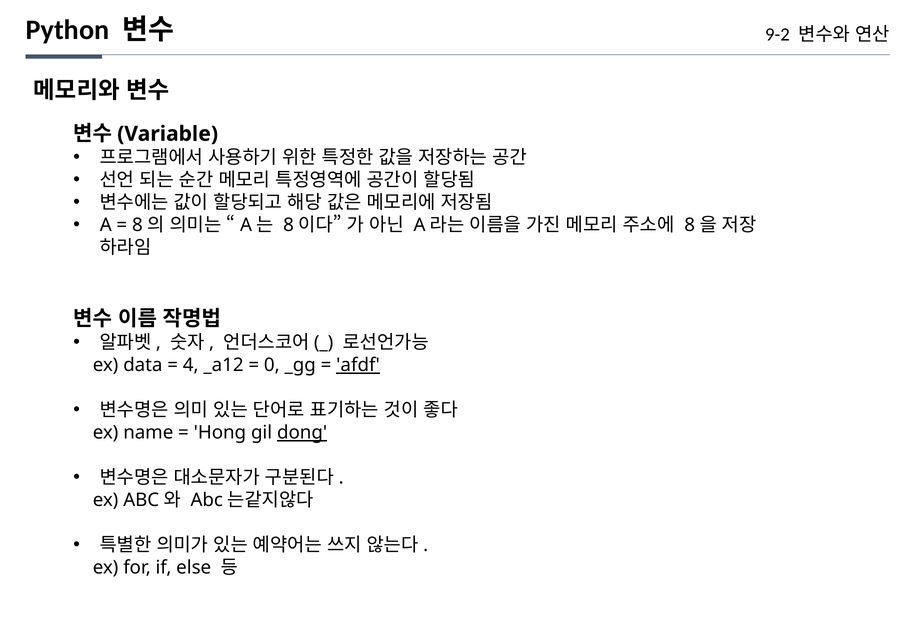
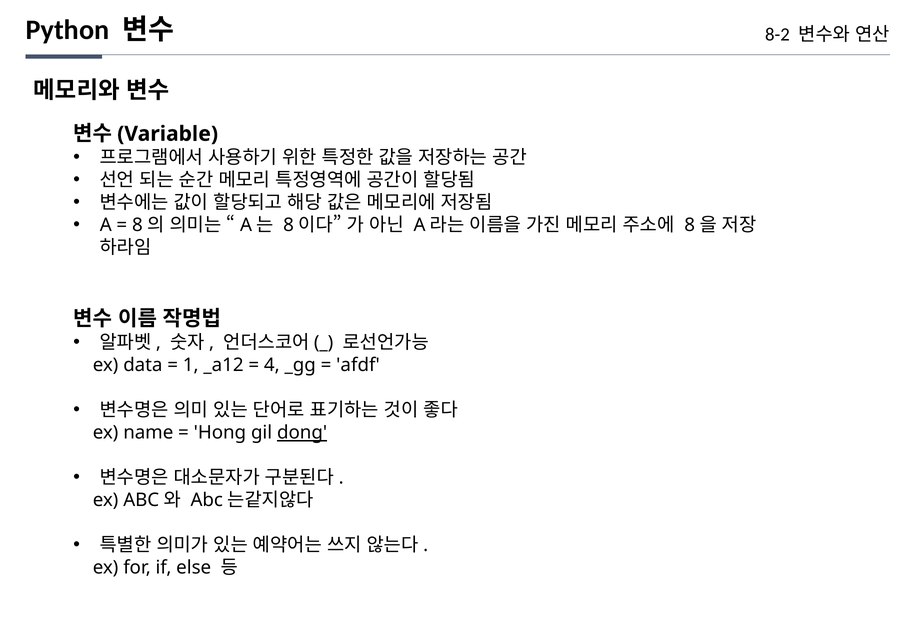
9-2: 9-2 -> 8-2 (777, 35)
4: 4 -> 1 (191, 366)
0: 0 -> 4 (272, 366)
afdf underline: present -> none (358, 366)
